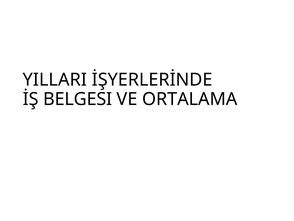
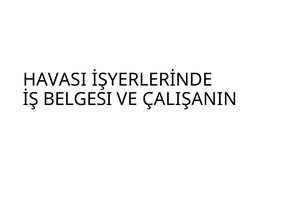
YILLARI: YILLARI -> HAVASI (55, 80)
ORTALAMA: ORTALAMA -> ÇALIŞANIN (190, 99)
